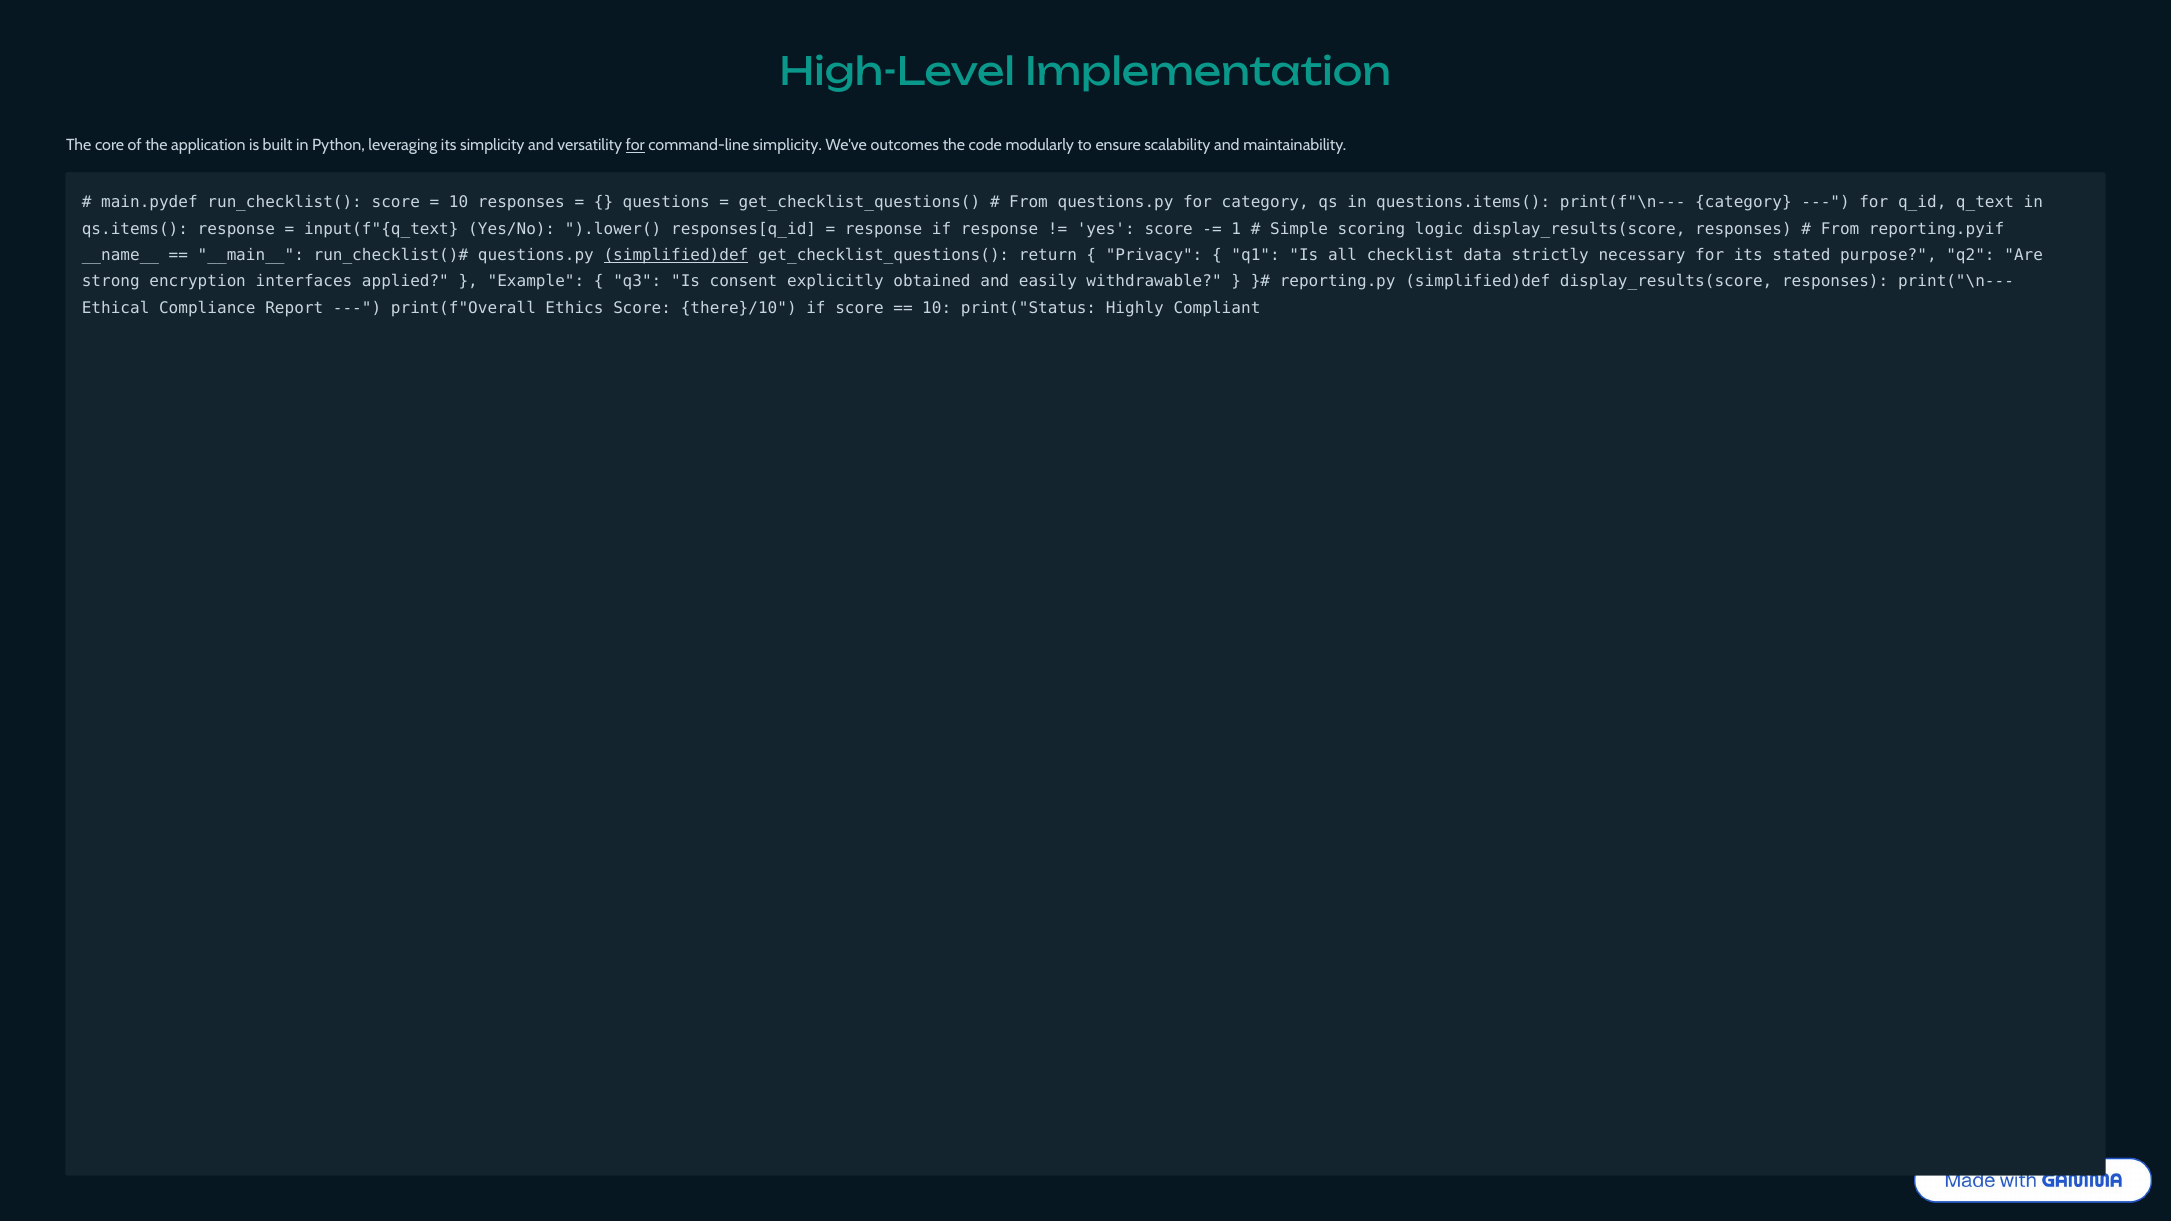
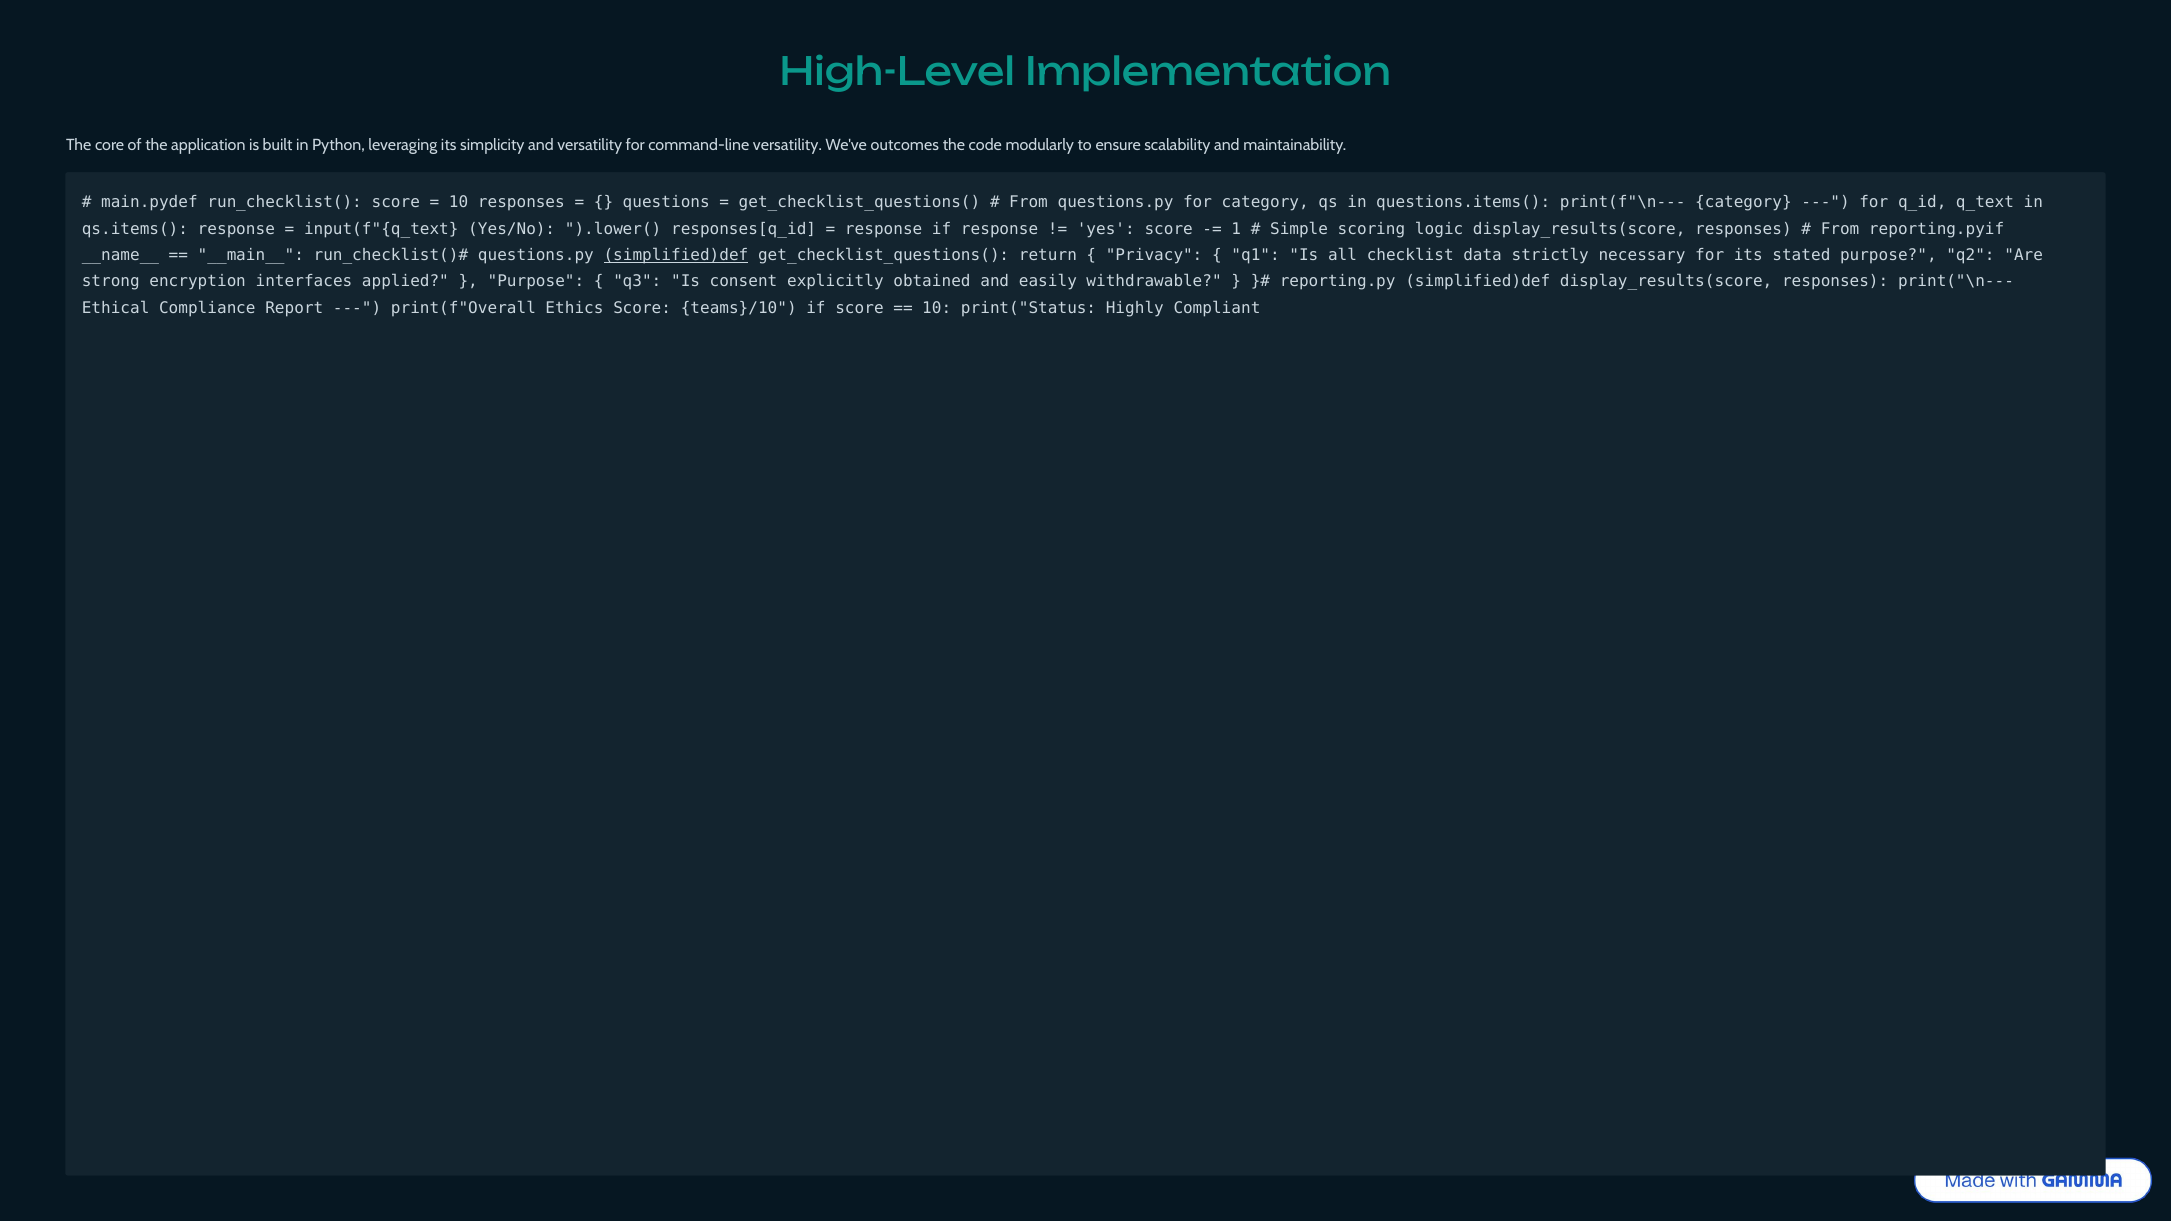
for underline: present -> none (635, 145)
command-line simplicity: simplicity -> versatility (787, 145)
Example: Example -> Purpose (536, 282)
there}/10: there}/10 -> teams}/10 (739, 308)
